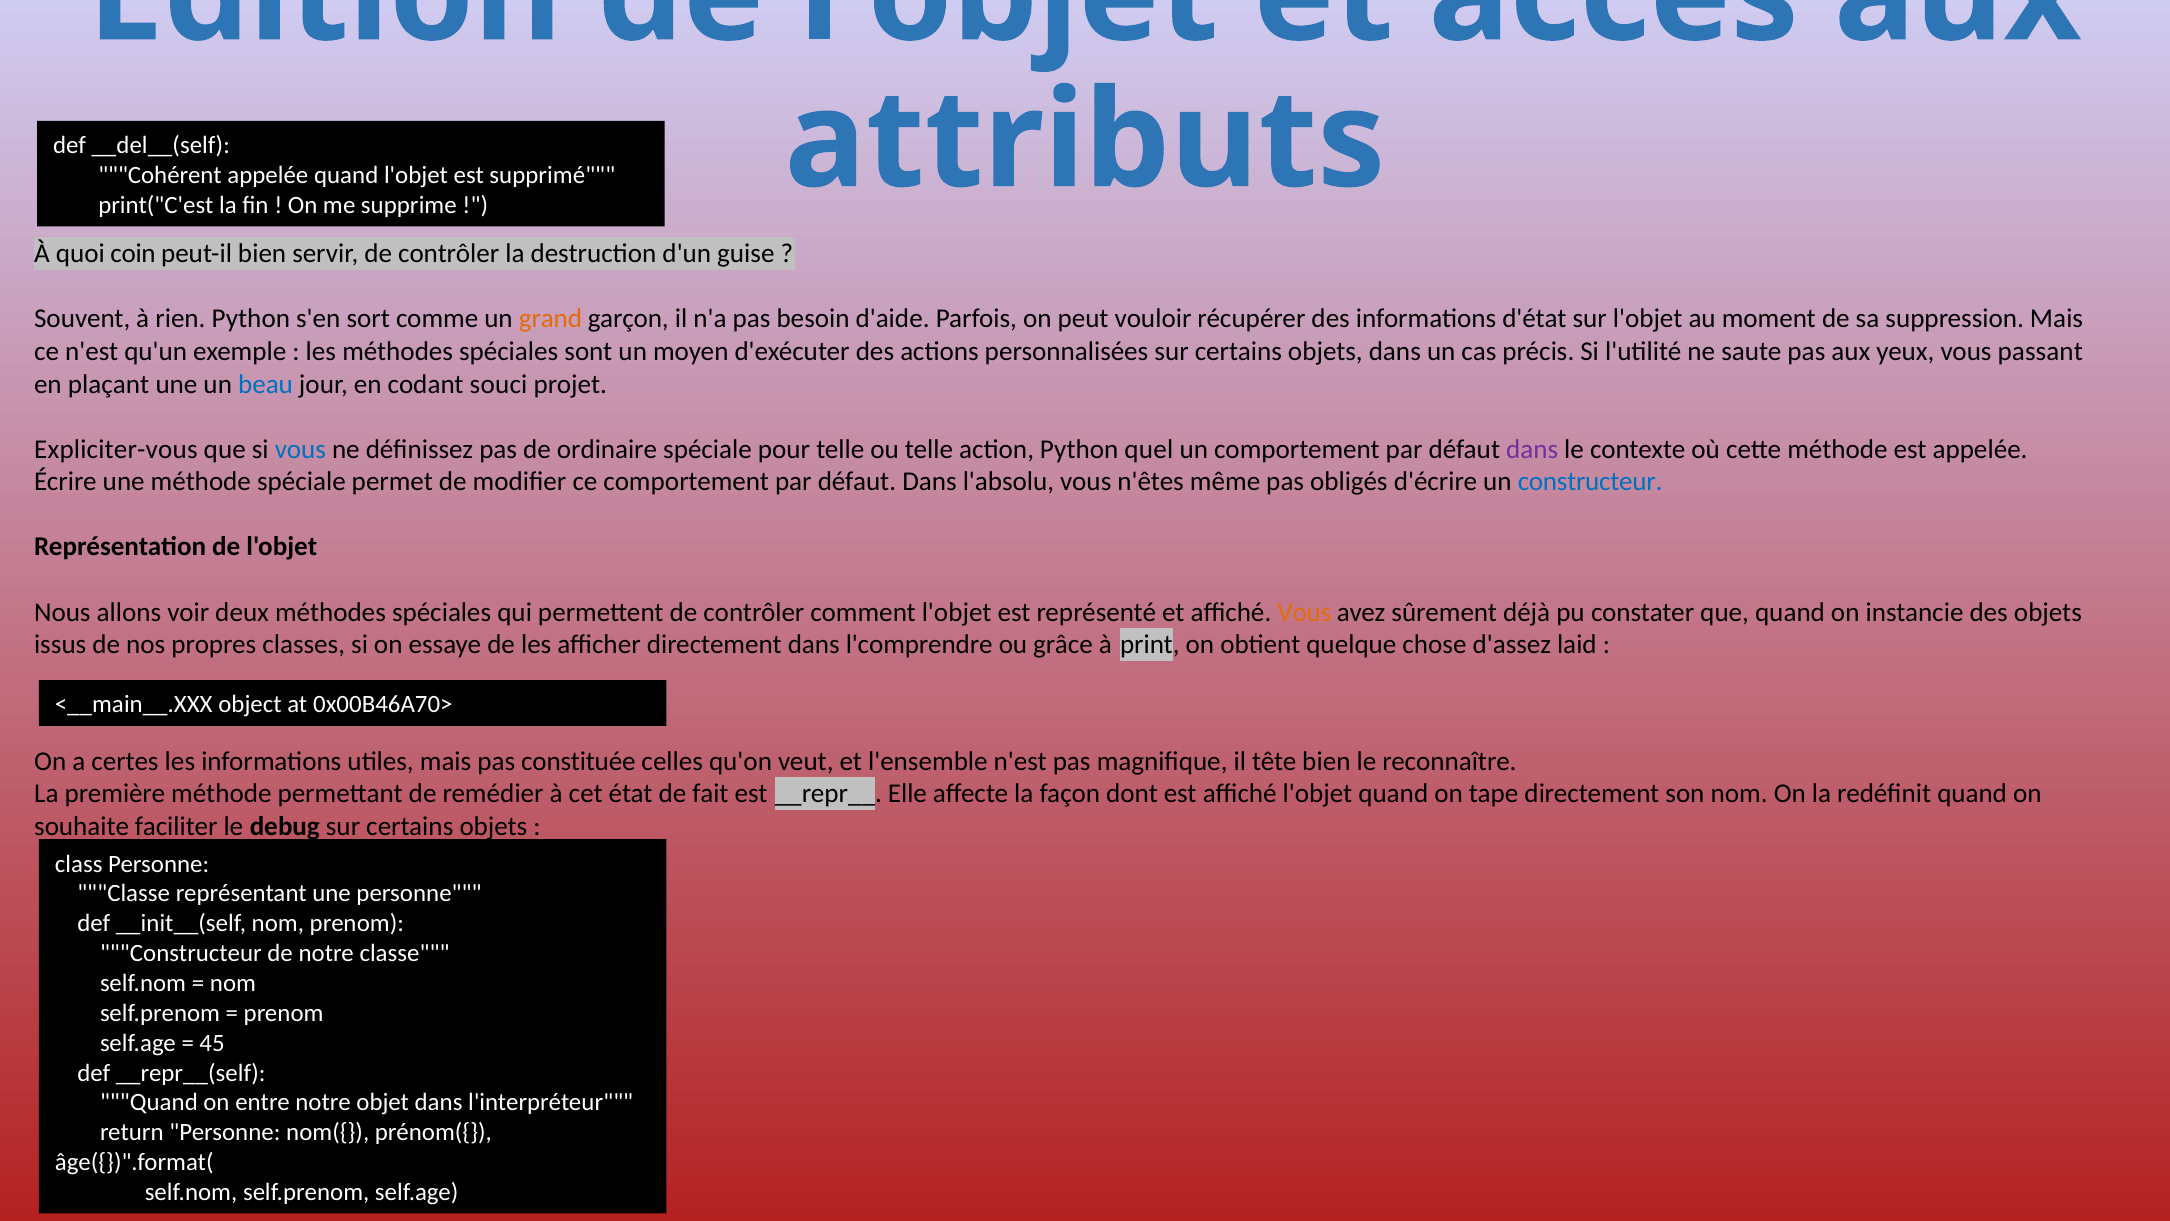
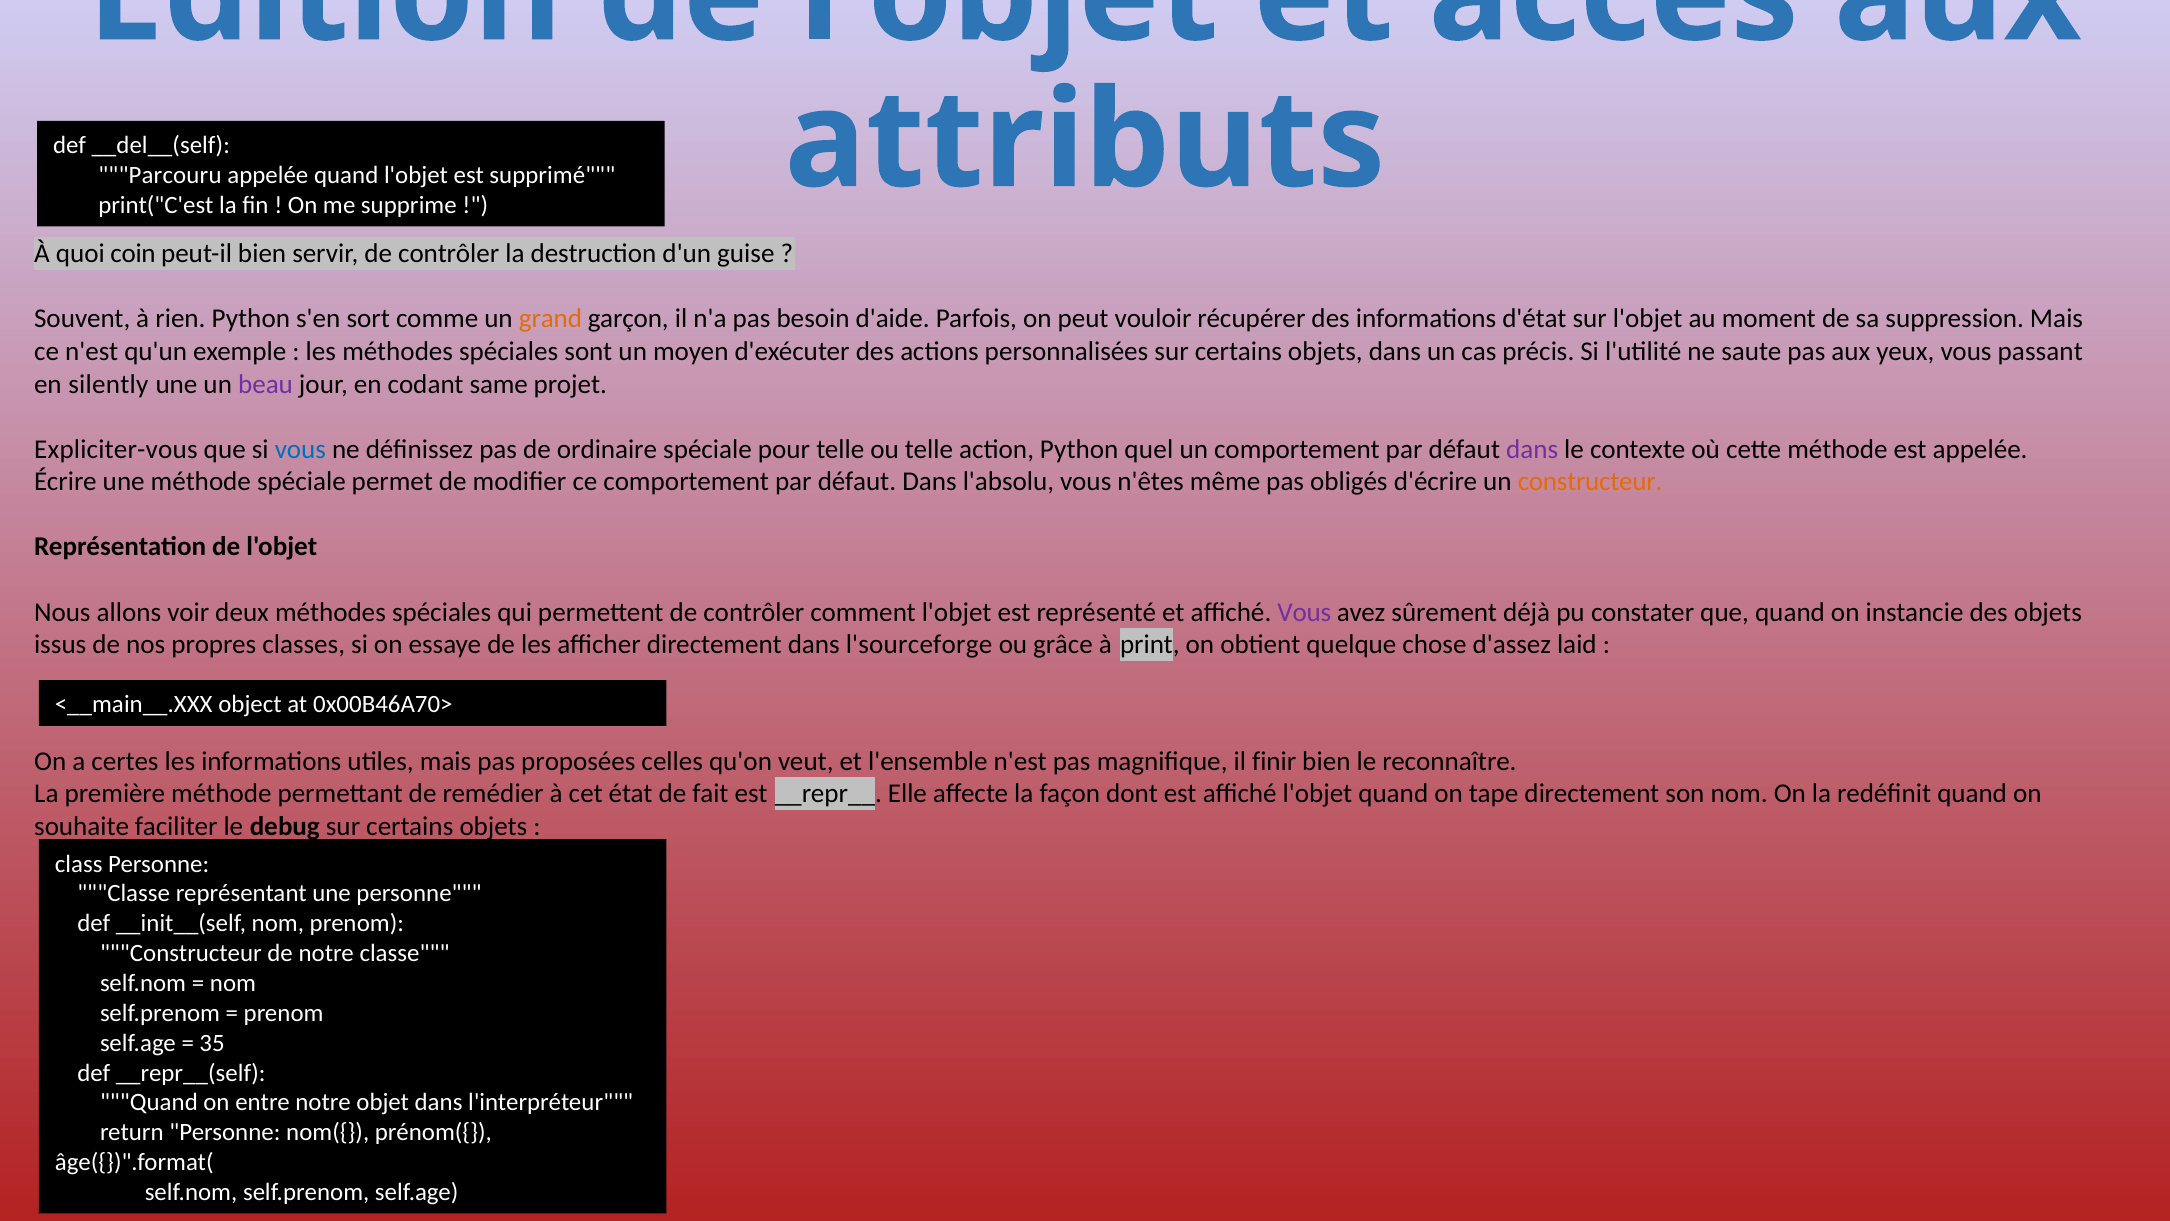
Cohérent: Cohérent -> Parcouru (160, 175)
plaçant: plaçant -> silently (108, 384)
beau colour: blue -> purple (266, 384)
souci: souci -> same (499, 384)
constructeur colour: blue -> orange (1590, 482)
Vous colour: orange -> purple (1304, 612)
l'comprendre: l'comprendre -> l'sourceforge (919, 644)
constituée: constituée -> proposées (578, 761)
tête: tête -> finir (1274, 761)
45: 45 -> 35 (212, 1043)
